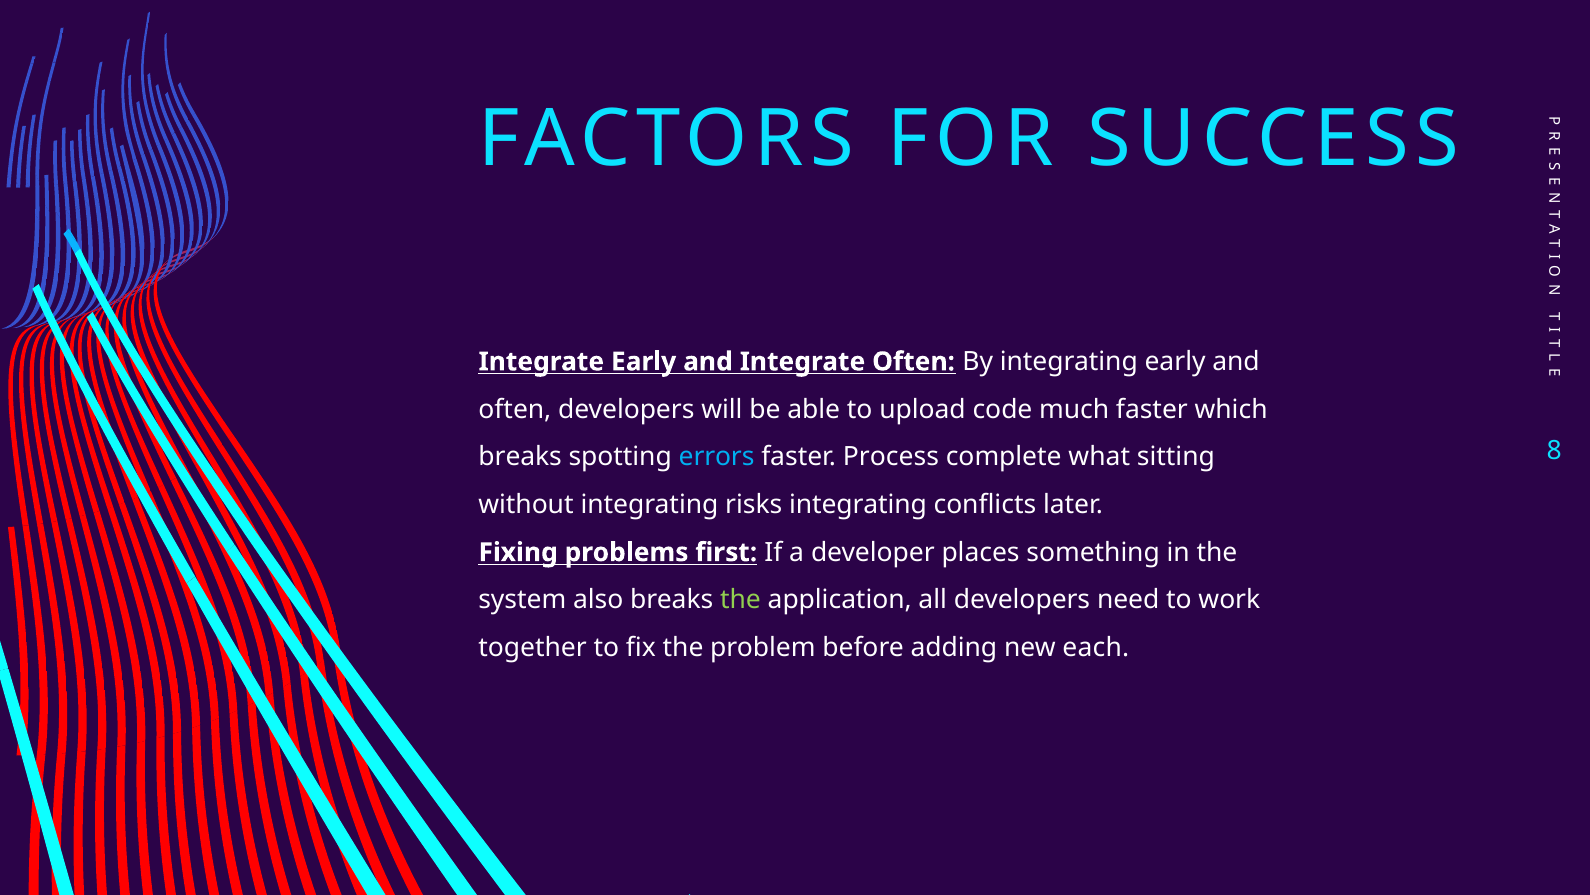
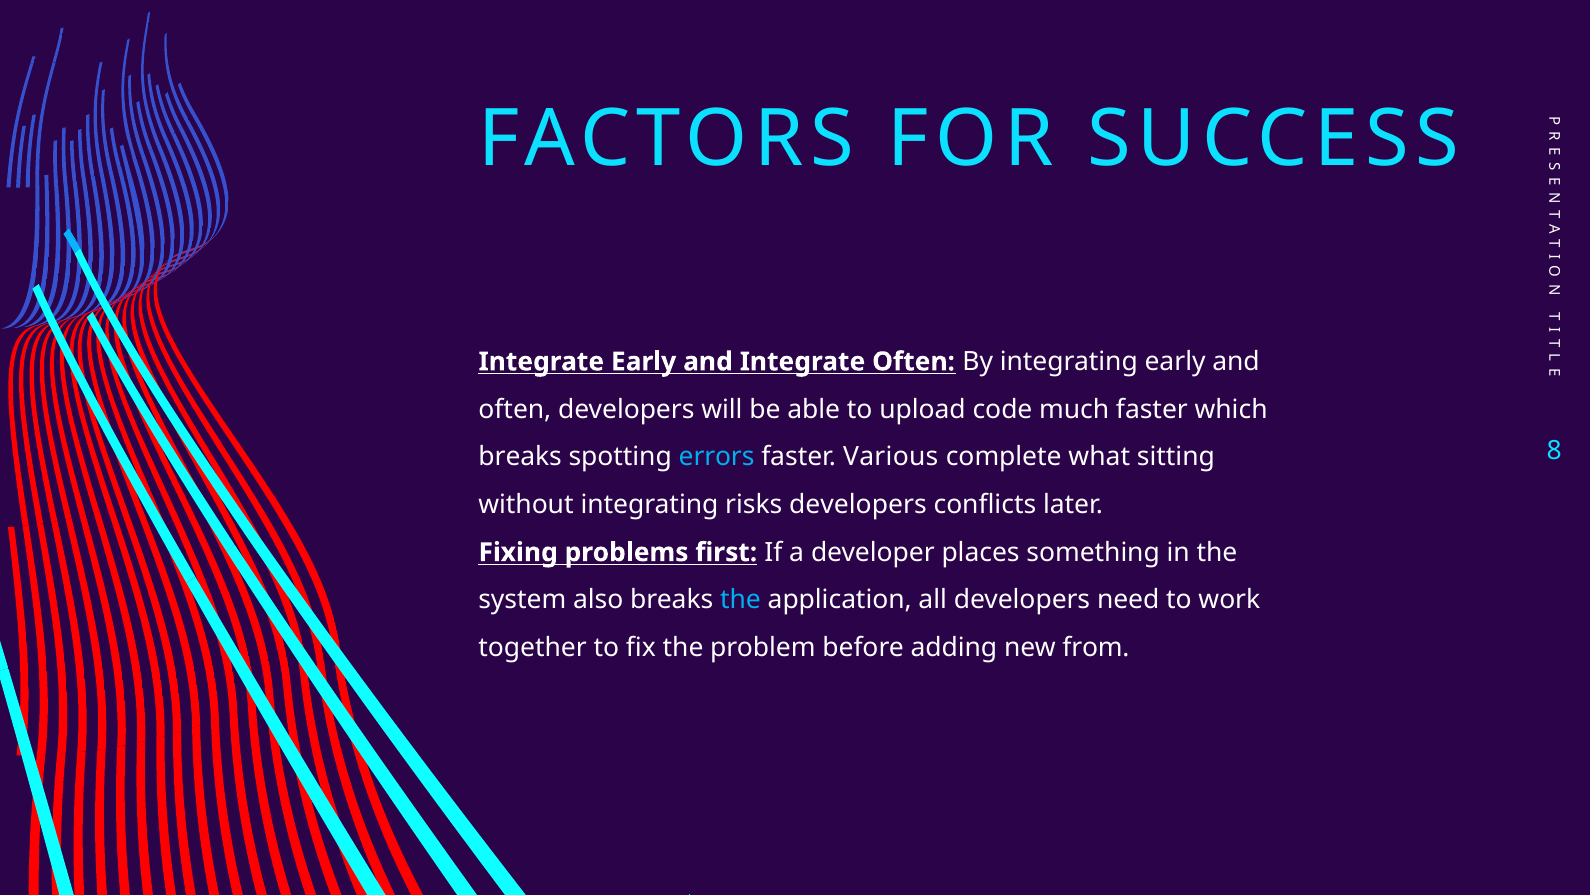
Process: Process -> Various (891, 457)
risks integrating: integrating -> developers (858, 504)
the colour: light green -> light blue (740, 600)
each: each -> from (1096, 647)
